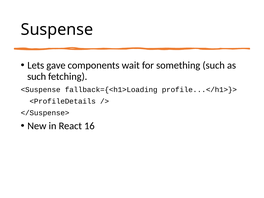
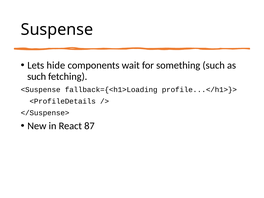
gave: gave -> hide (56, 65)
16: 16 -> 87 (89, 126)
